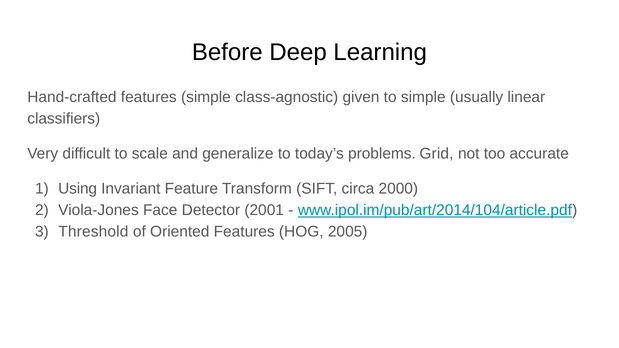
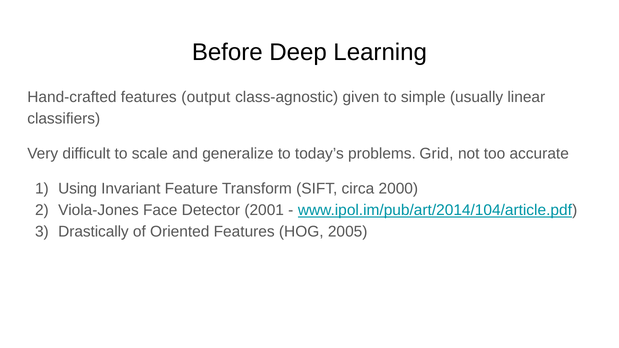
features simple: simple -> output (206, 97)
Threshold: Threshold -> Drastically (93, 232)
